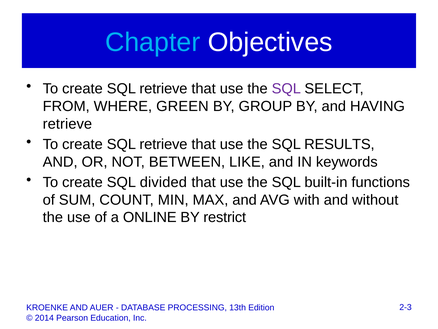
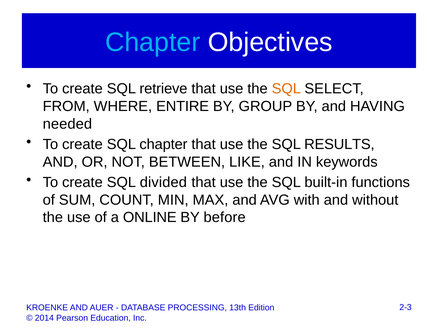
SQL colour: purple -> orange (286, 89)
GREEN: GREEN -> ENTIRE (183, 106)
retrieve: retrieve -> needed (67, 124)
retrieve: retrieve -> chapter (163, 144)
restrict: restrict -> before (225, 217)
